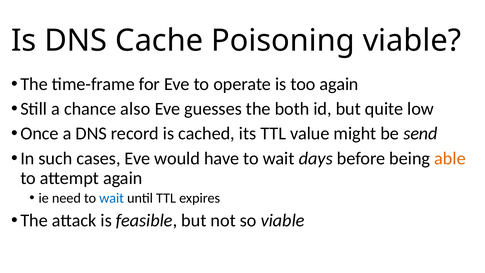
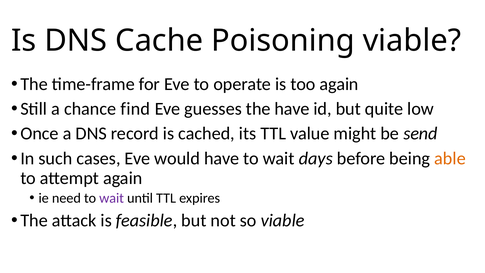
also: also -> find (135, 109)
the both: both -> have (292, 109)
wait colour: blue -> purple (112, 198)
